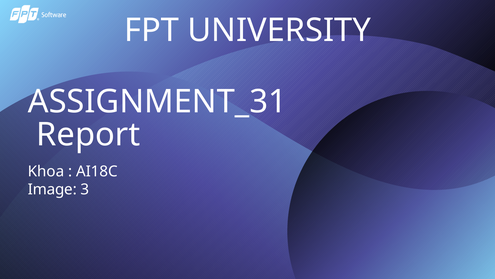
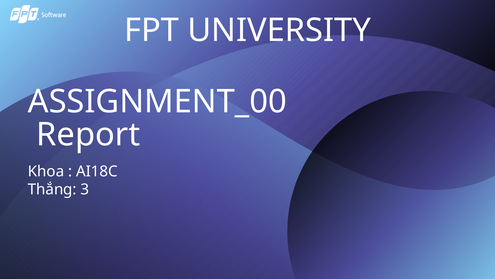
ASSIGNMENT_31: ASSIGNMENT_31 -> ASSIGNMENT_00 (157, 102)
Image: Image -> Thắng (52, 189)
